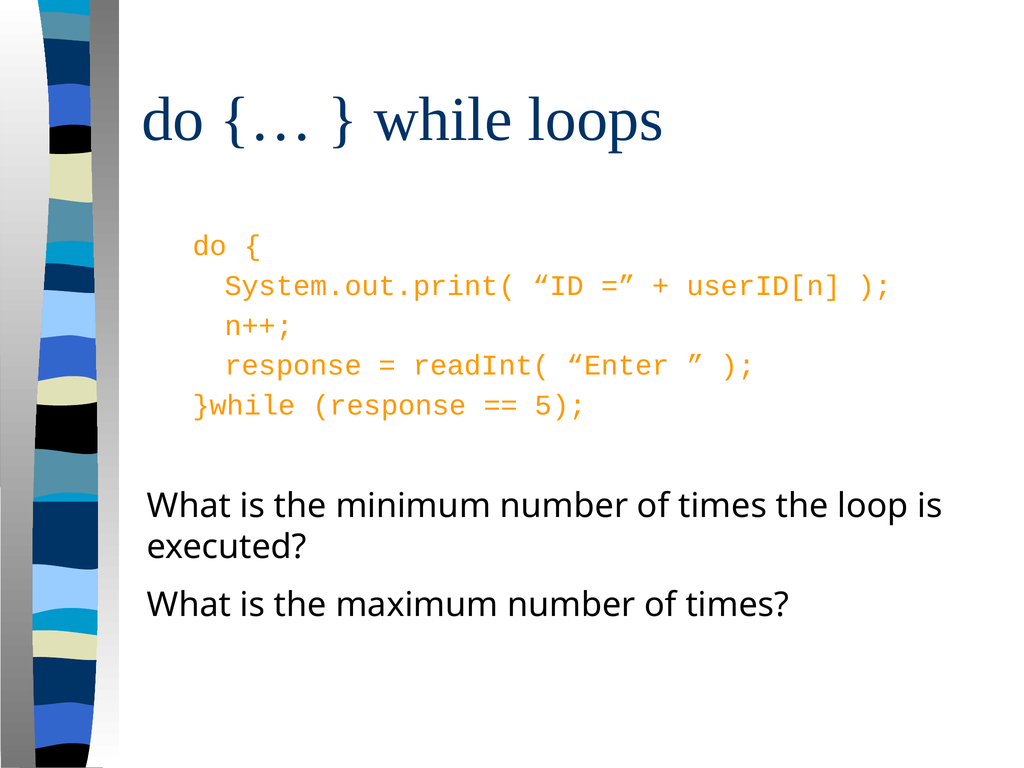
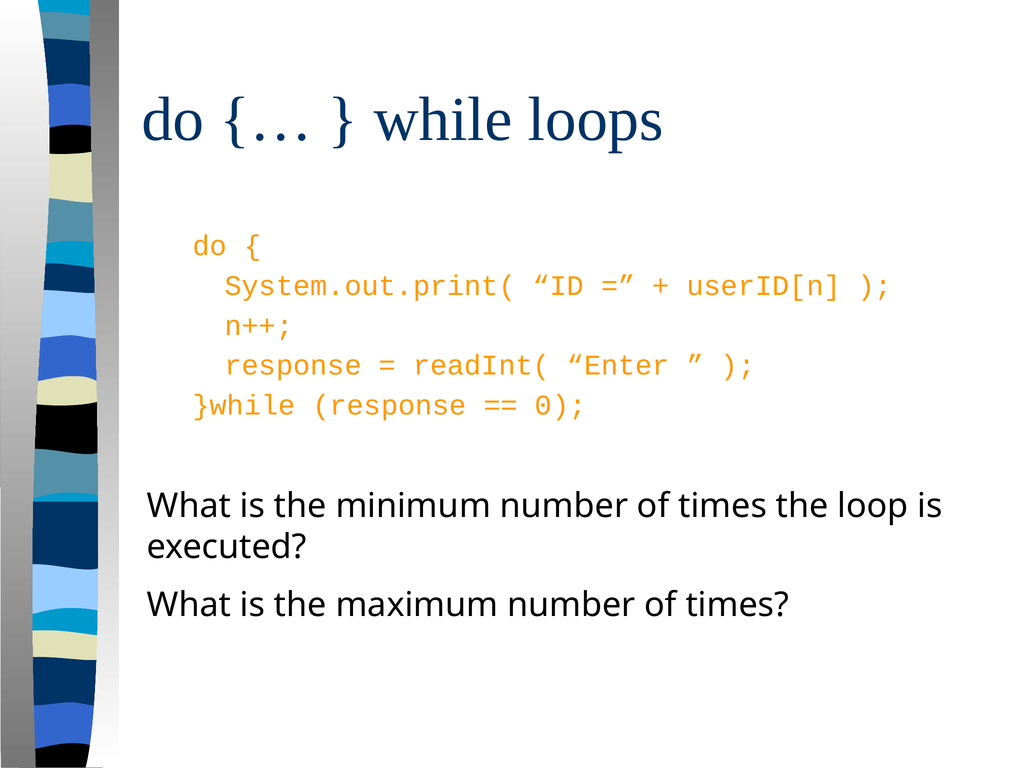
5: 5 -> 0 (561, 405)
